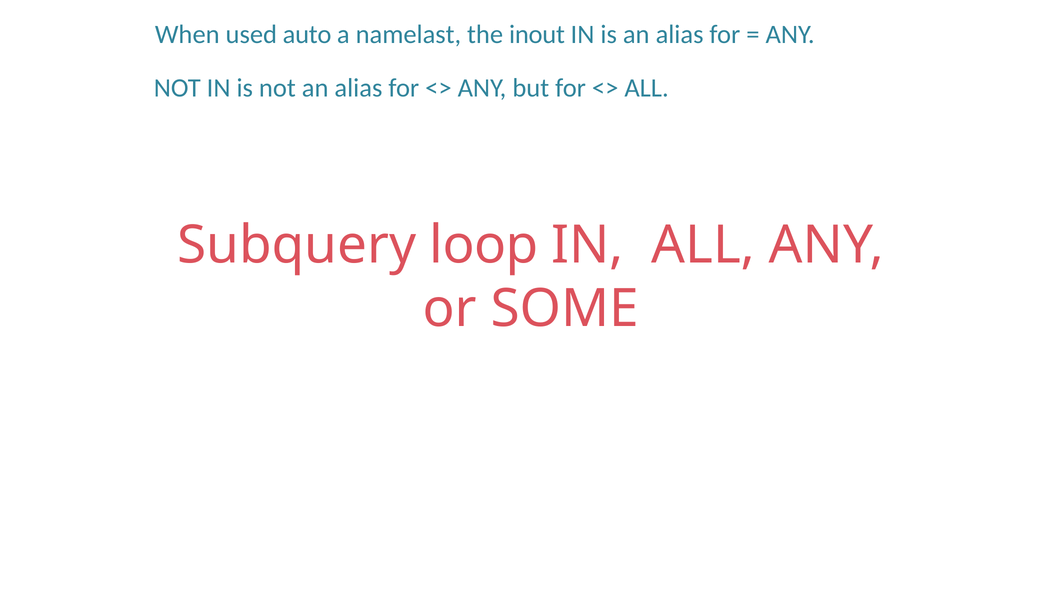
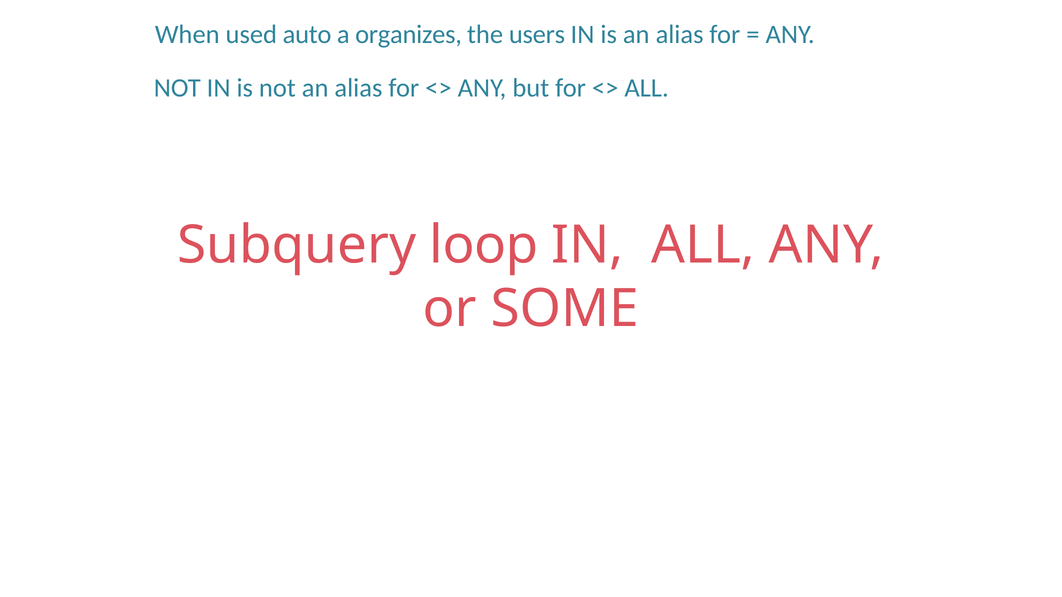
namelast: namelast -> organizes (409, 35)
inout: inout -> users (537, 35)
